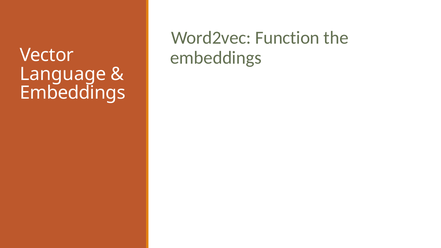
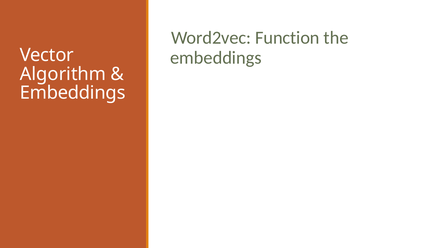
Language: Language -> Algorithm (63, 74)
